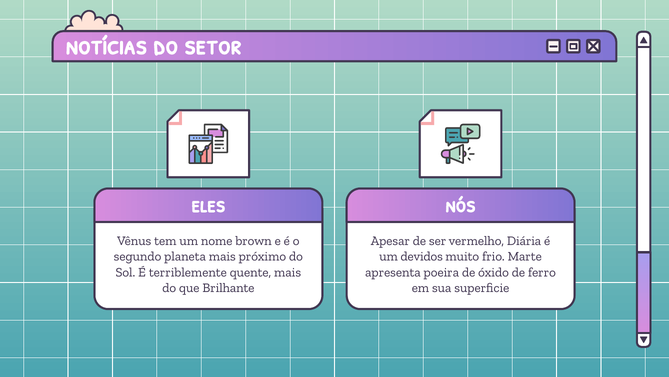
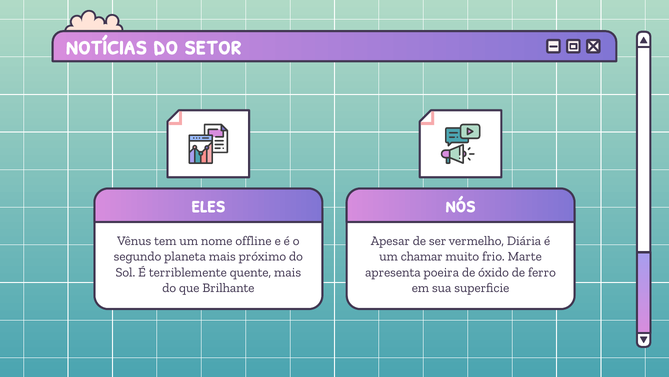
brown: brown -> offline (254, 240)
devidos: devidos -> chamar (422, 256)
